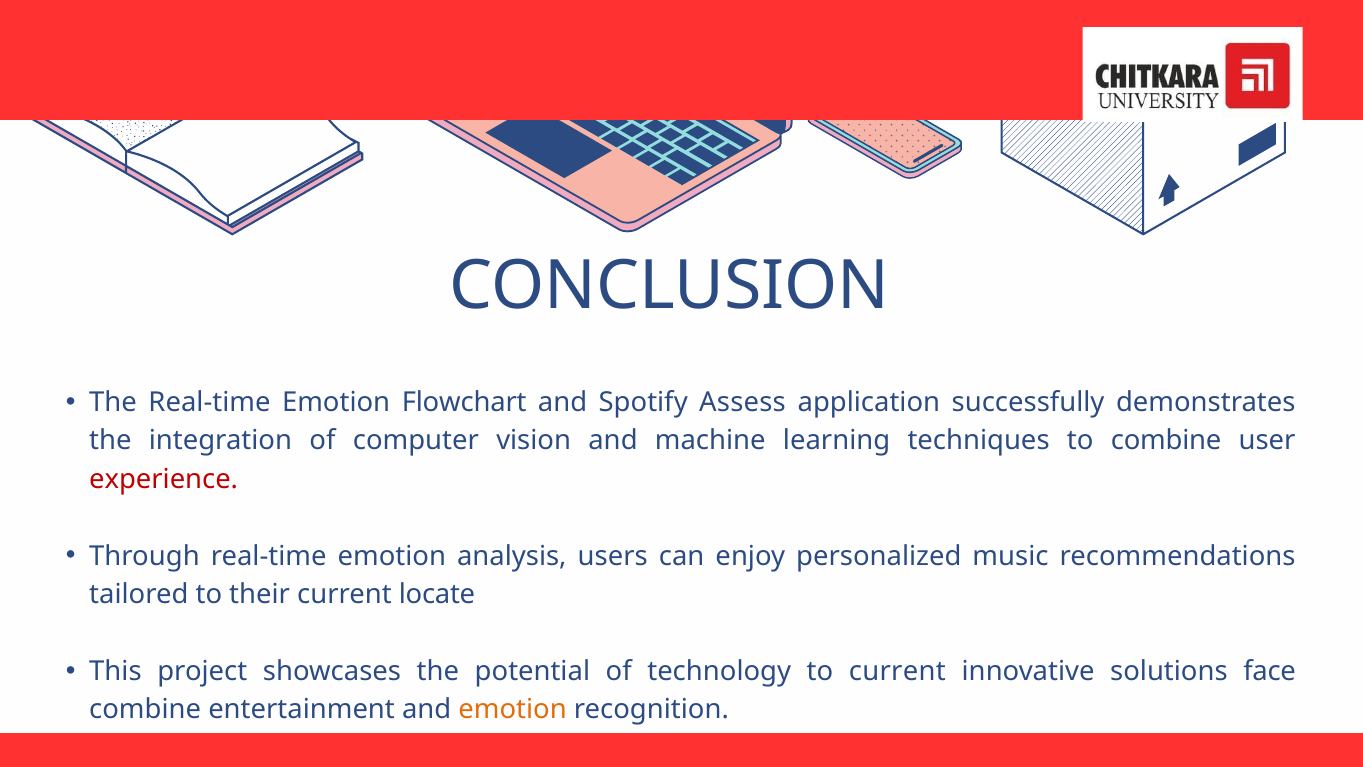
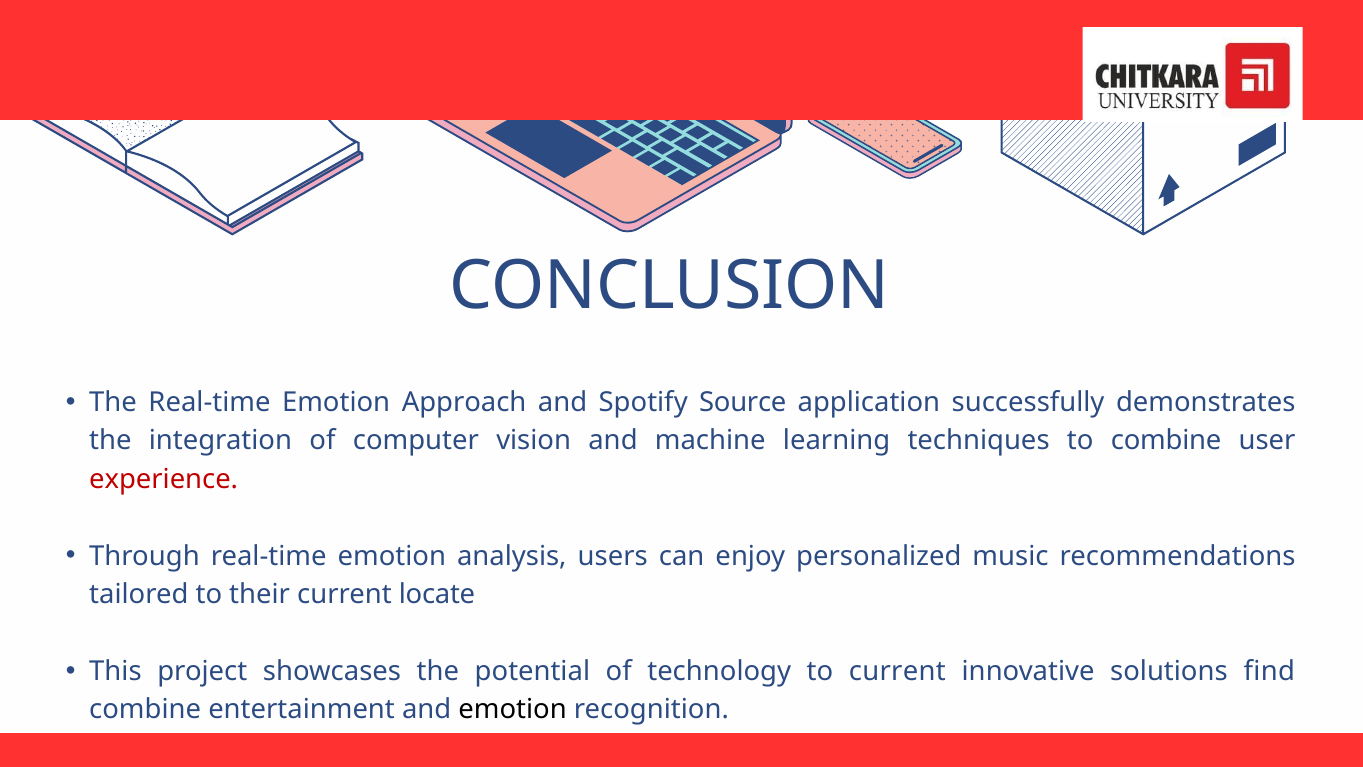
Flowchart: Flowchart -> Approach (464, 402)
Assess: Assess -> Source (743, 402)
face: face -> find (1269, 671)
emotion colour: orange -> black (513, 710)
